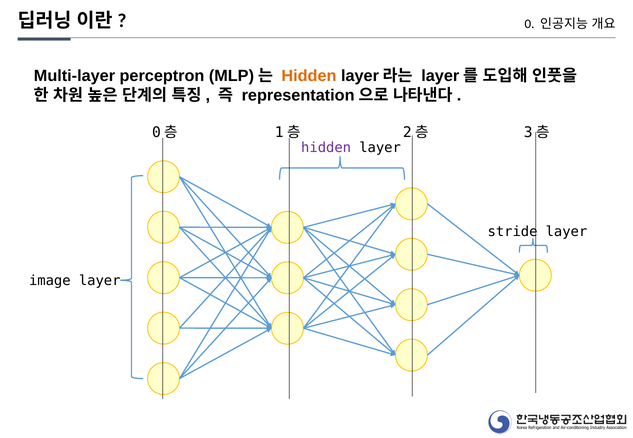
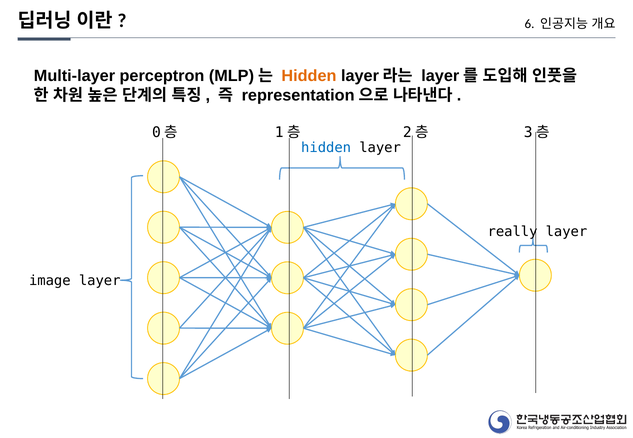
0: 0 -> 6 (529, 24)
hidden colour: purple -> blue (326, 148)
stride: stride -> really (513, 232)
